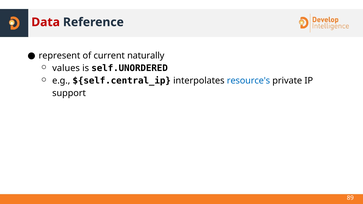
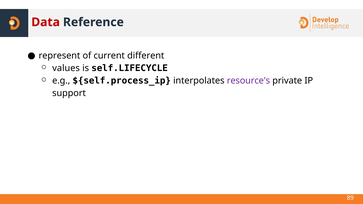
naturally: naturally -> different (146, 56)
self.UNORDERED: self.UNORDERED -> self.LIFECYCLE (130, 68)
${self.central_ip: ${self.central_ip -> ${self.process_ip (122, 81)
resource's colour: blue -> purple (248, 81)
